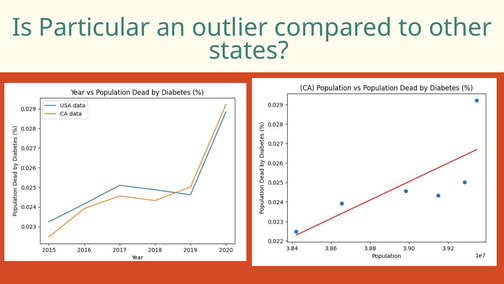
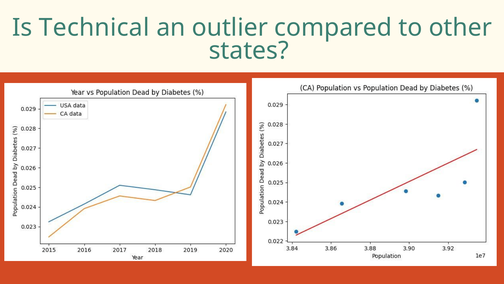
Particular: Particular -> Technical (94, 28)
